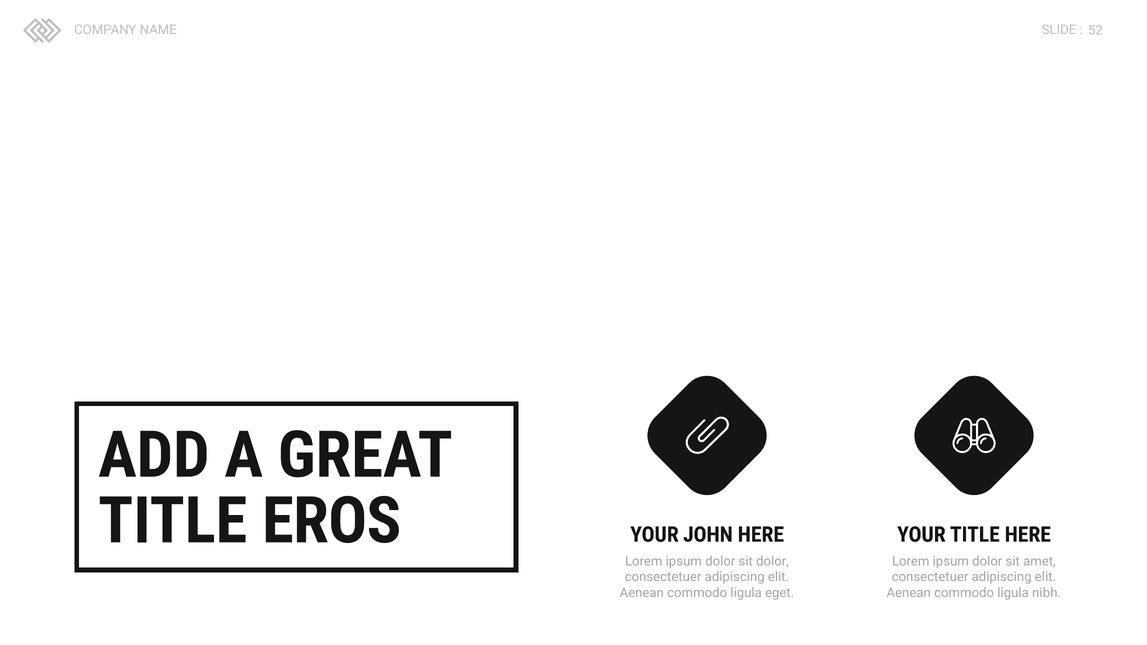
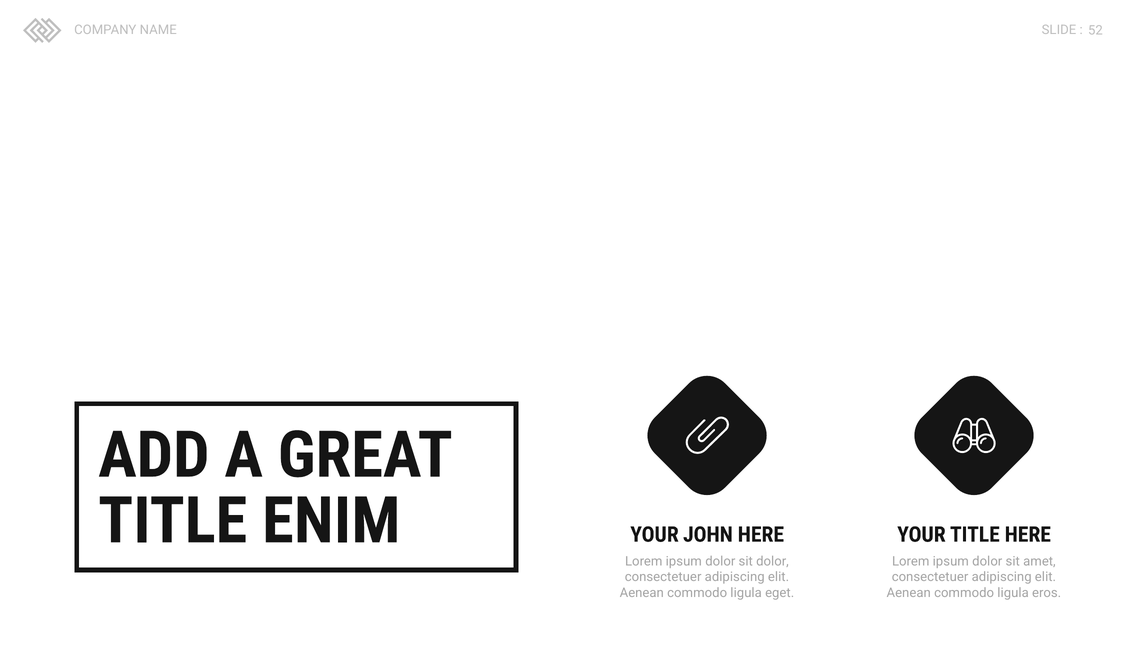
EROS: EROS -> ENIM (331, 521)
nibh: nibh -> eros (1047, 593)
